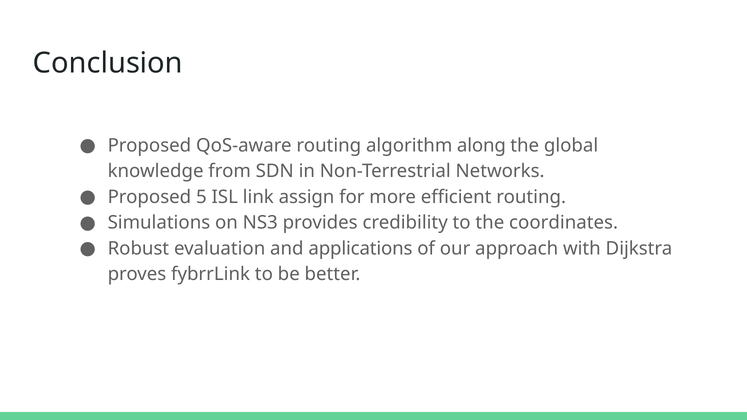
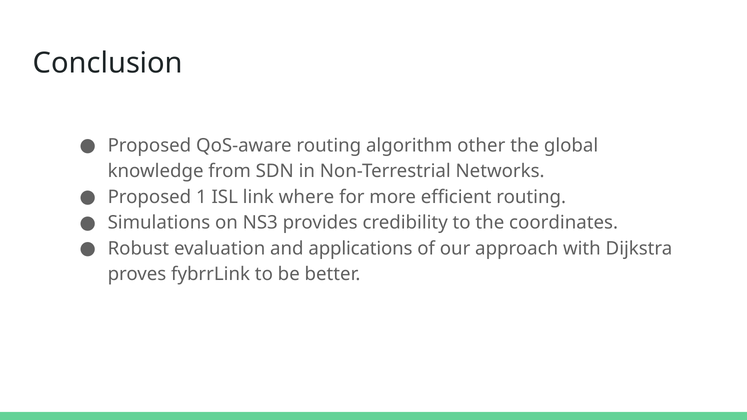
along: along -> other (481, 146)
5: 5 -> 1 (201, 197)
assign: assign -> where (306, 197)
